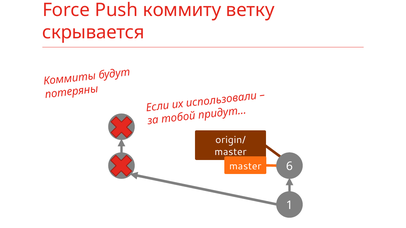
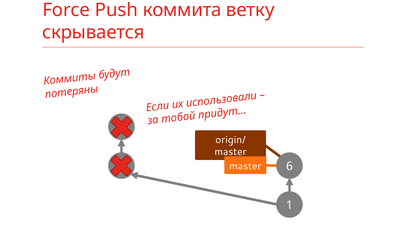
коммиту: коммиту -> коммита (182, 10)
